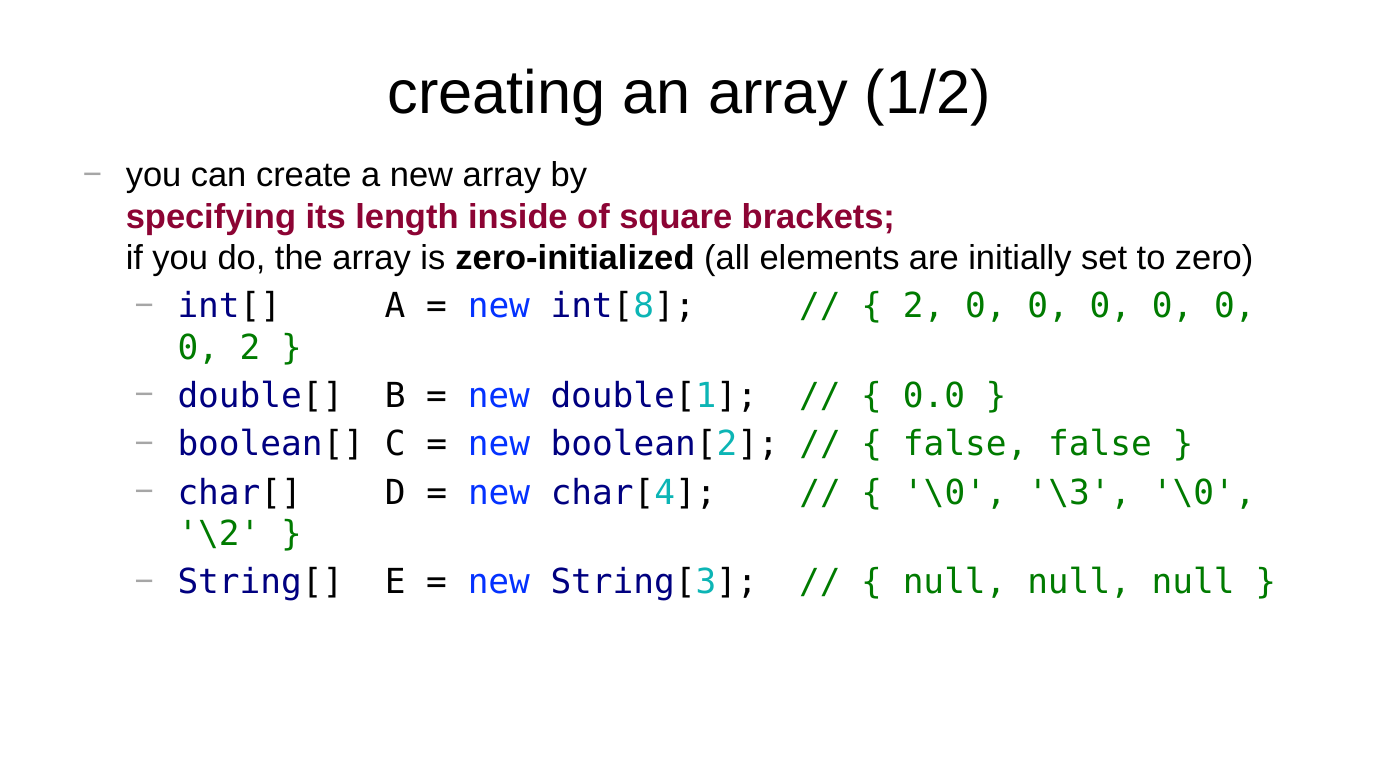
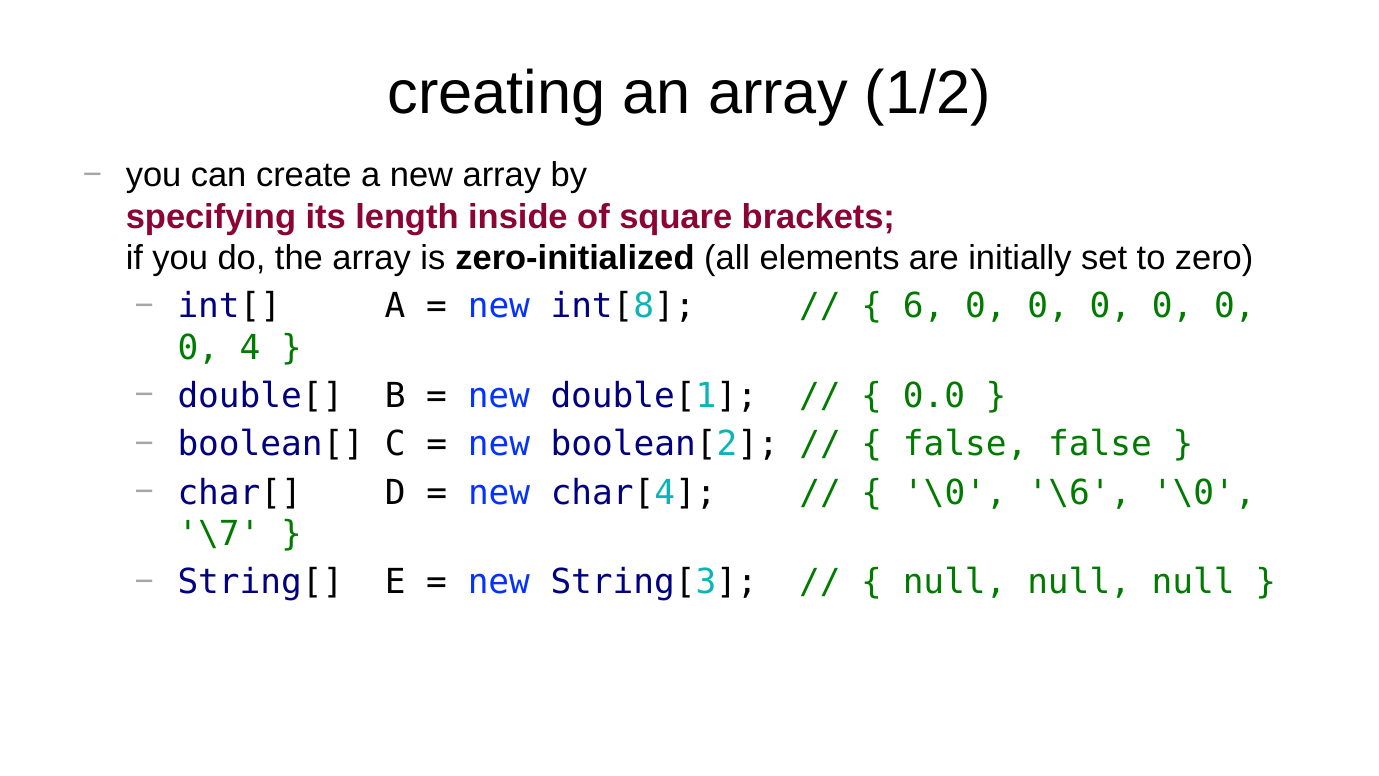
2: 2 -> 6 (924, 306)
0 2: 2 -> 4 (250, 348)
\3: \3 -> \6 (1079, 492)
\2: \2 -> \7 (219, 534)
